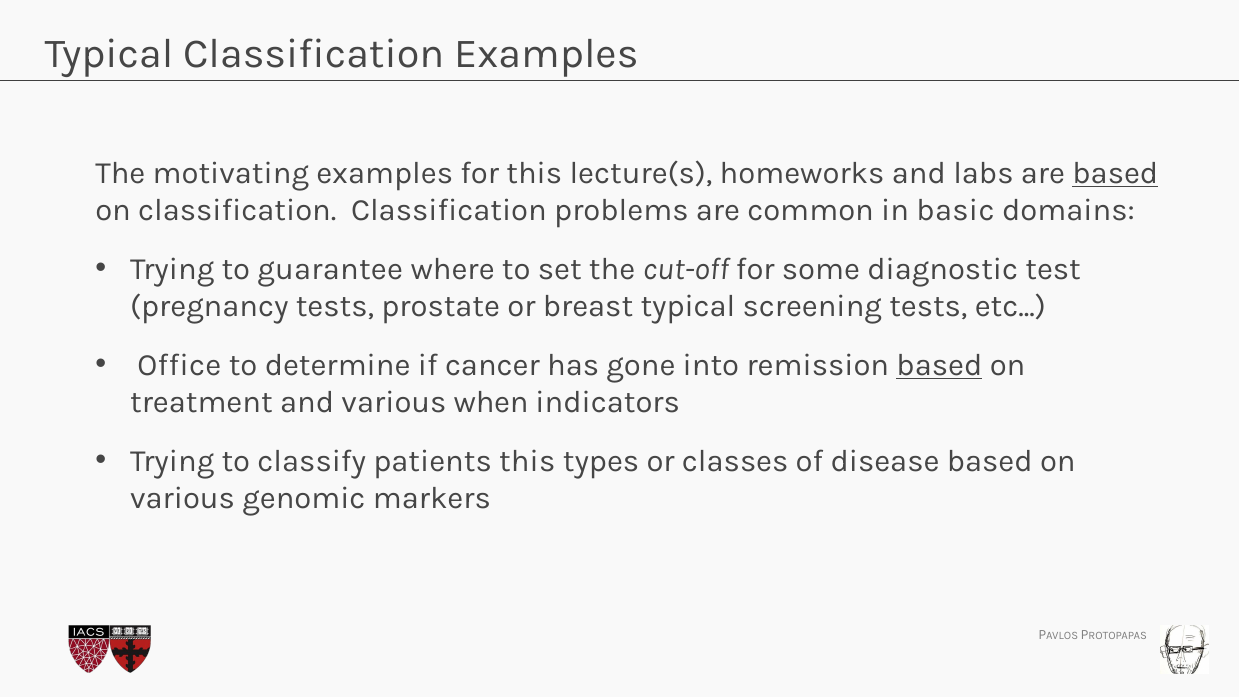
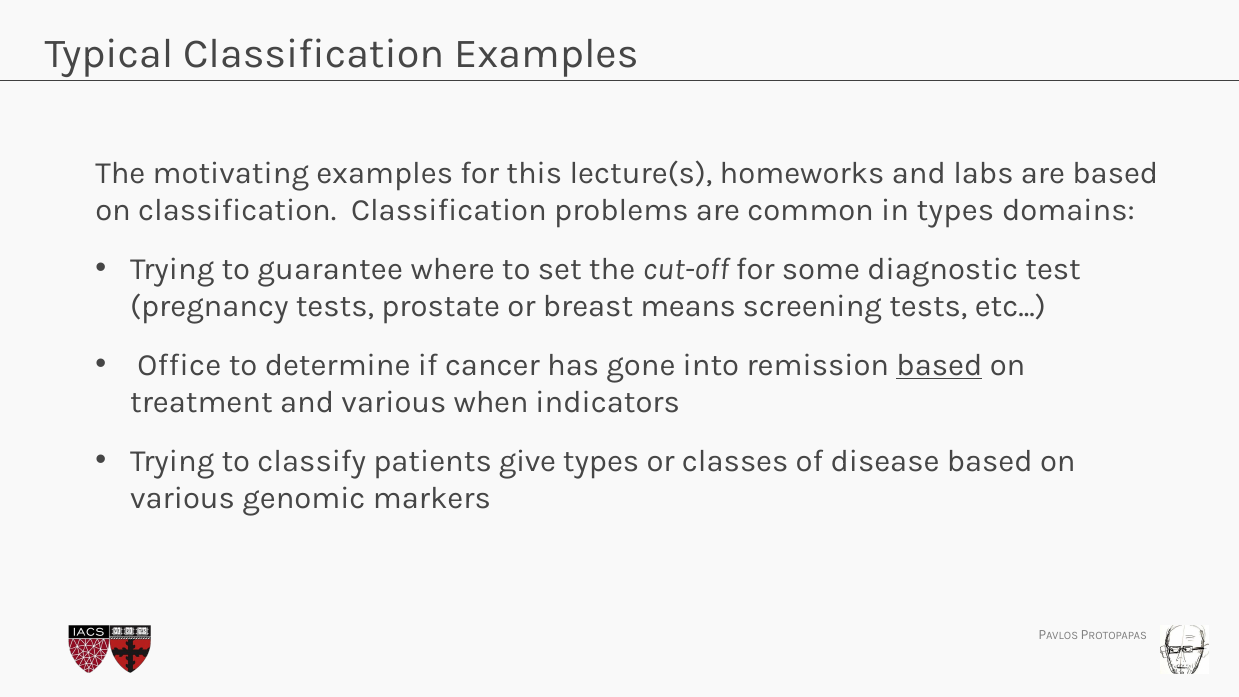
based underline: present -> none (1115, 173)
in basic: basic -> types (955, 210)
breast typical: typical -> means (688, 306)
patients this: this -> give (527, 461)
